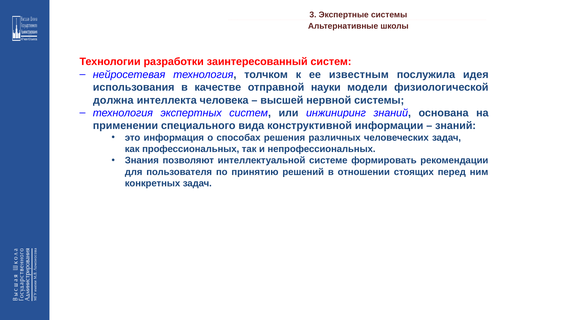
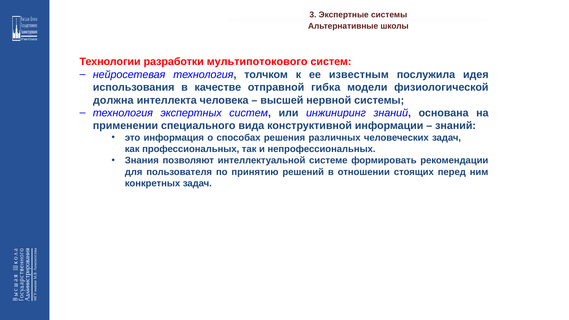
заинтересованный: заинтересованный -> мультипотокового (257, 62)
науки: науки -> гибка (326, 87)
